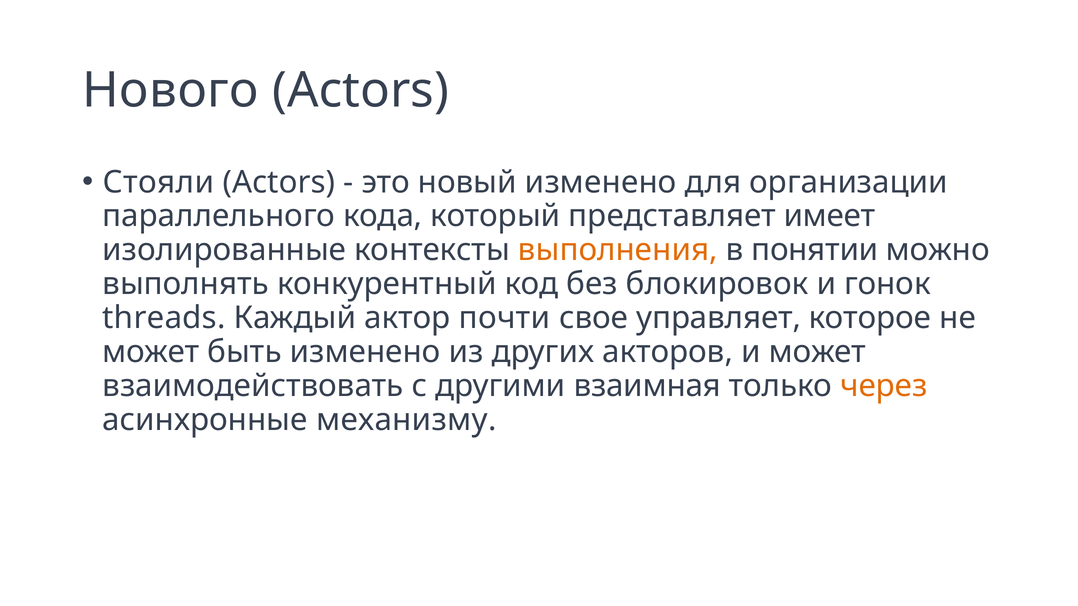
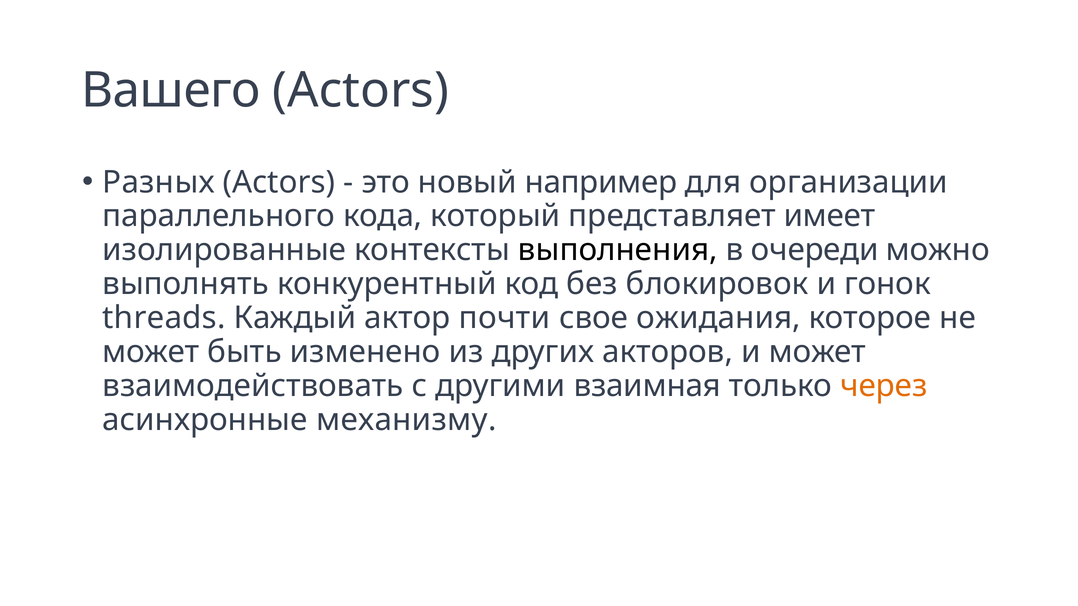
Нового: Нового -> Вашего (171, 91)
Стояли: Стояли -> Разных (159, 182)
новый изменено: изменено -> например (601, 182)
выполнения colour: orange -> black (618, 250)
понятии: понятии -> очереди (815, 250)
управляет: управляет -> ожидания (719, 318)
